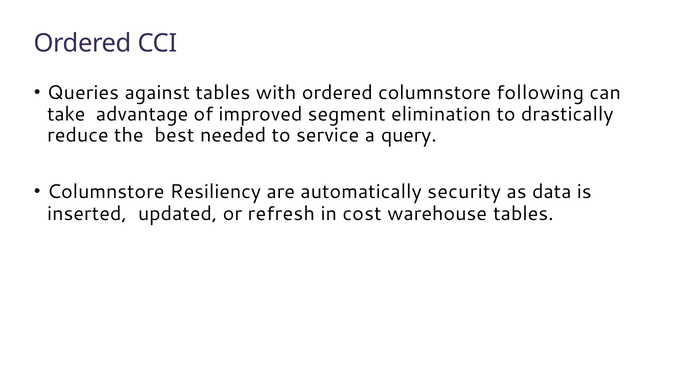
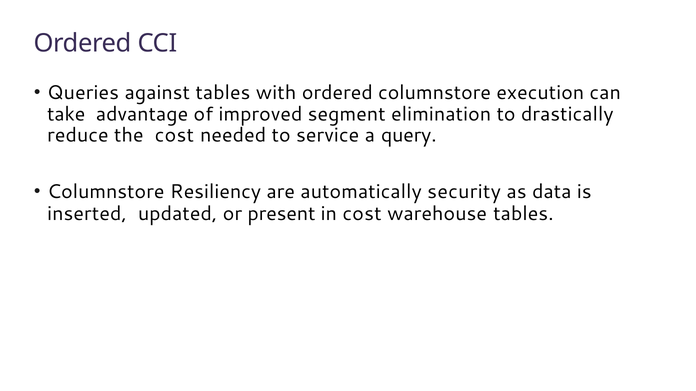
following: following -> execution (540, 93)
the best: best -> cost (174, 136)
refresh: refresh -> present (282, 214)
